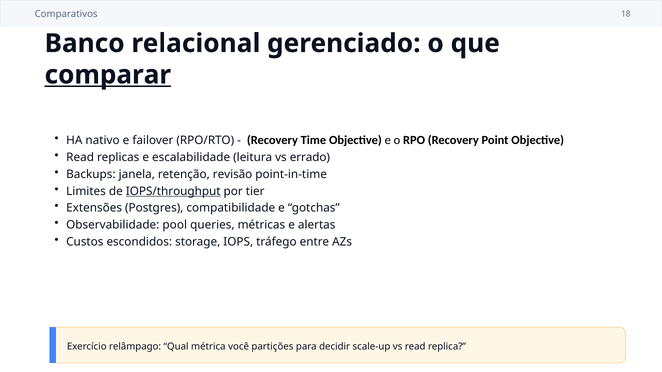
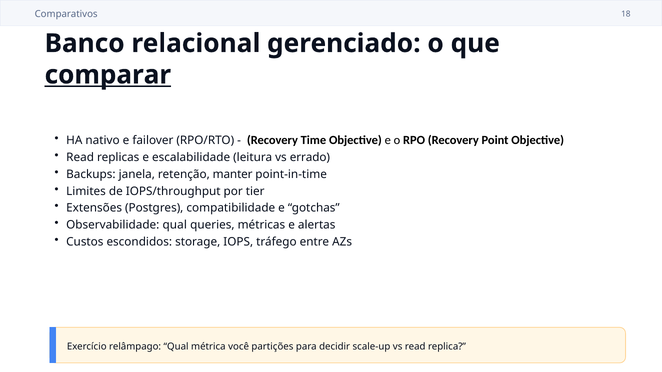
revisão: revisão -> manter (233, 174)
IOPS/throughput underline: present -> none (173, 191)
Observabilidade pool: pool -> qual (175, 225)
